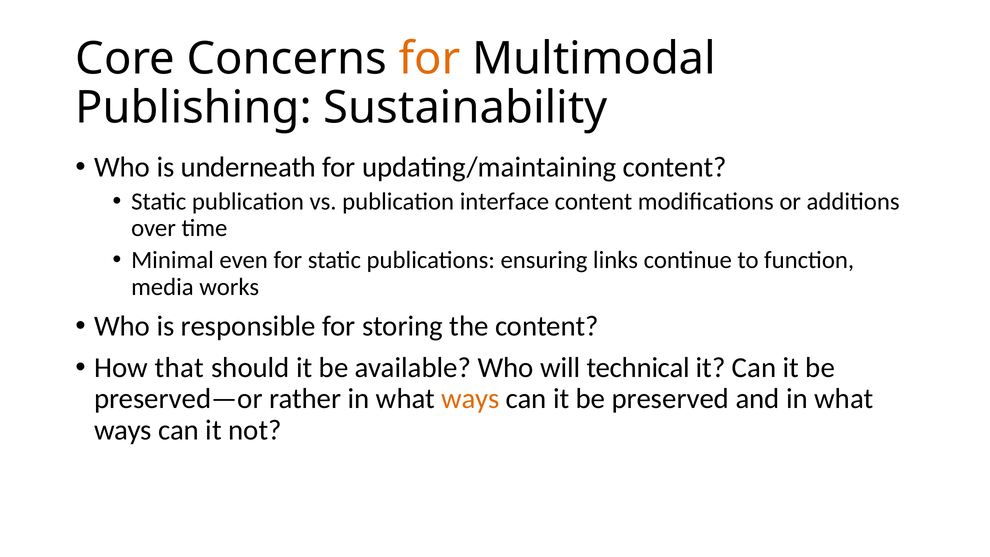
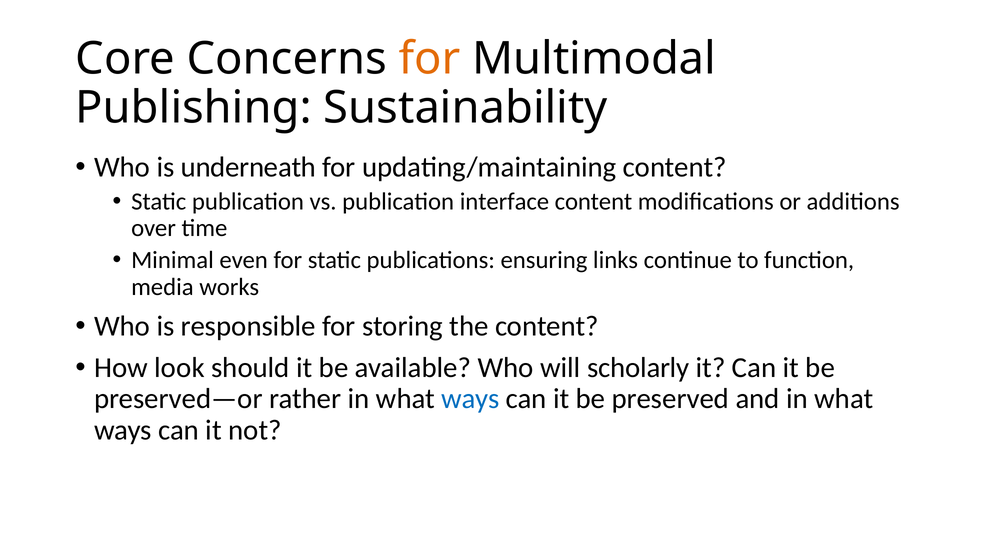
that: that -> look (179, 368)
technical: technical -> scholarly (638, 368)
ways colour: orange -> blue (470, 399)
